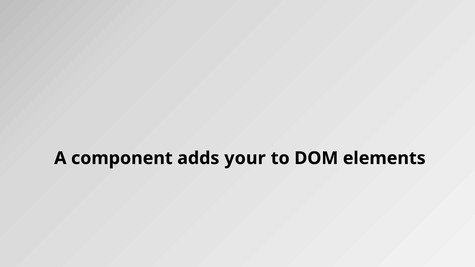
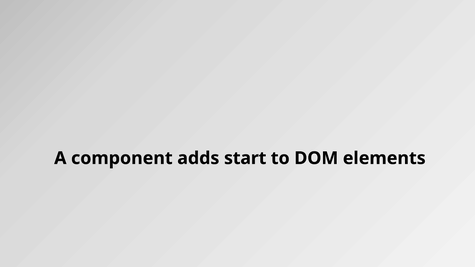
your: your -> start (245, 158)
